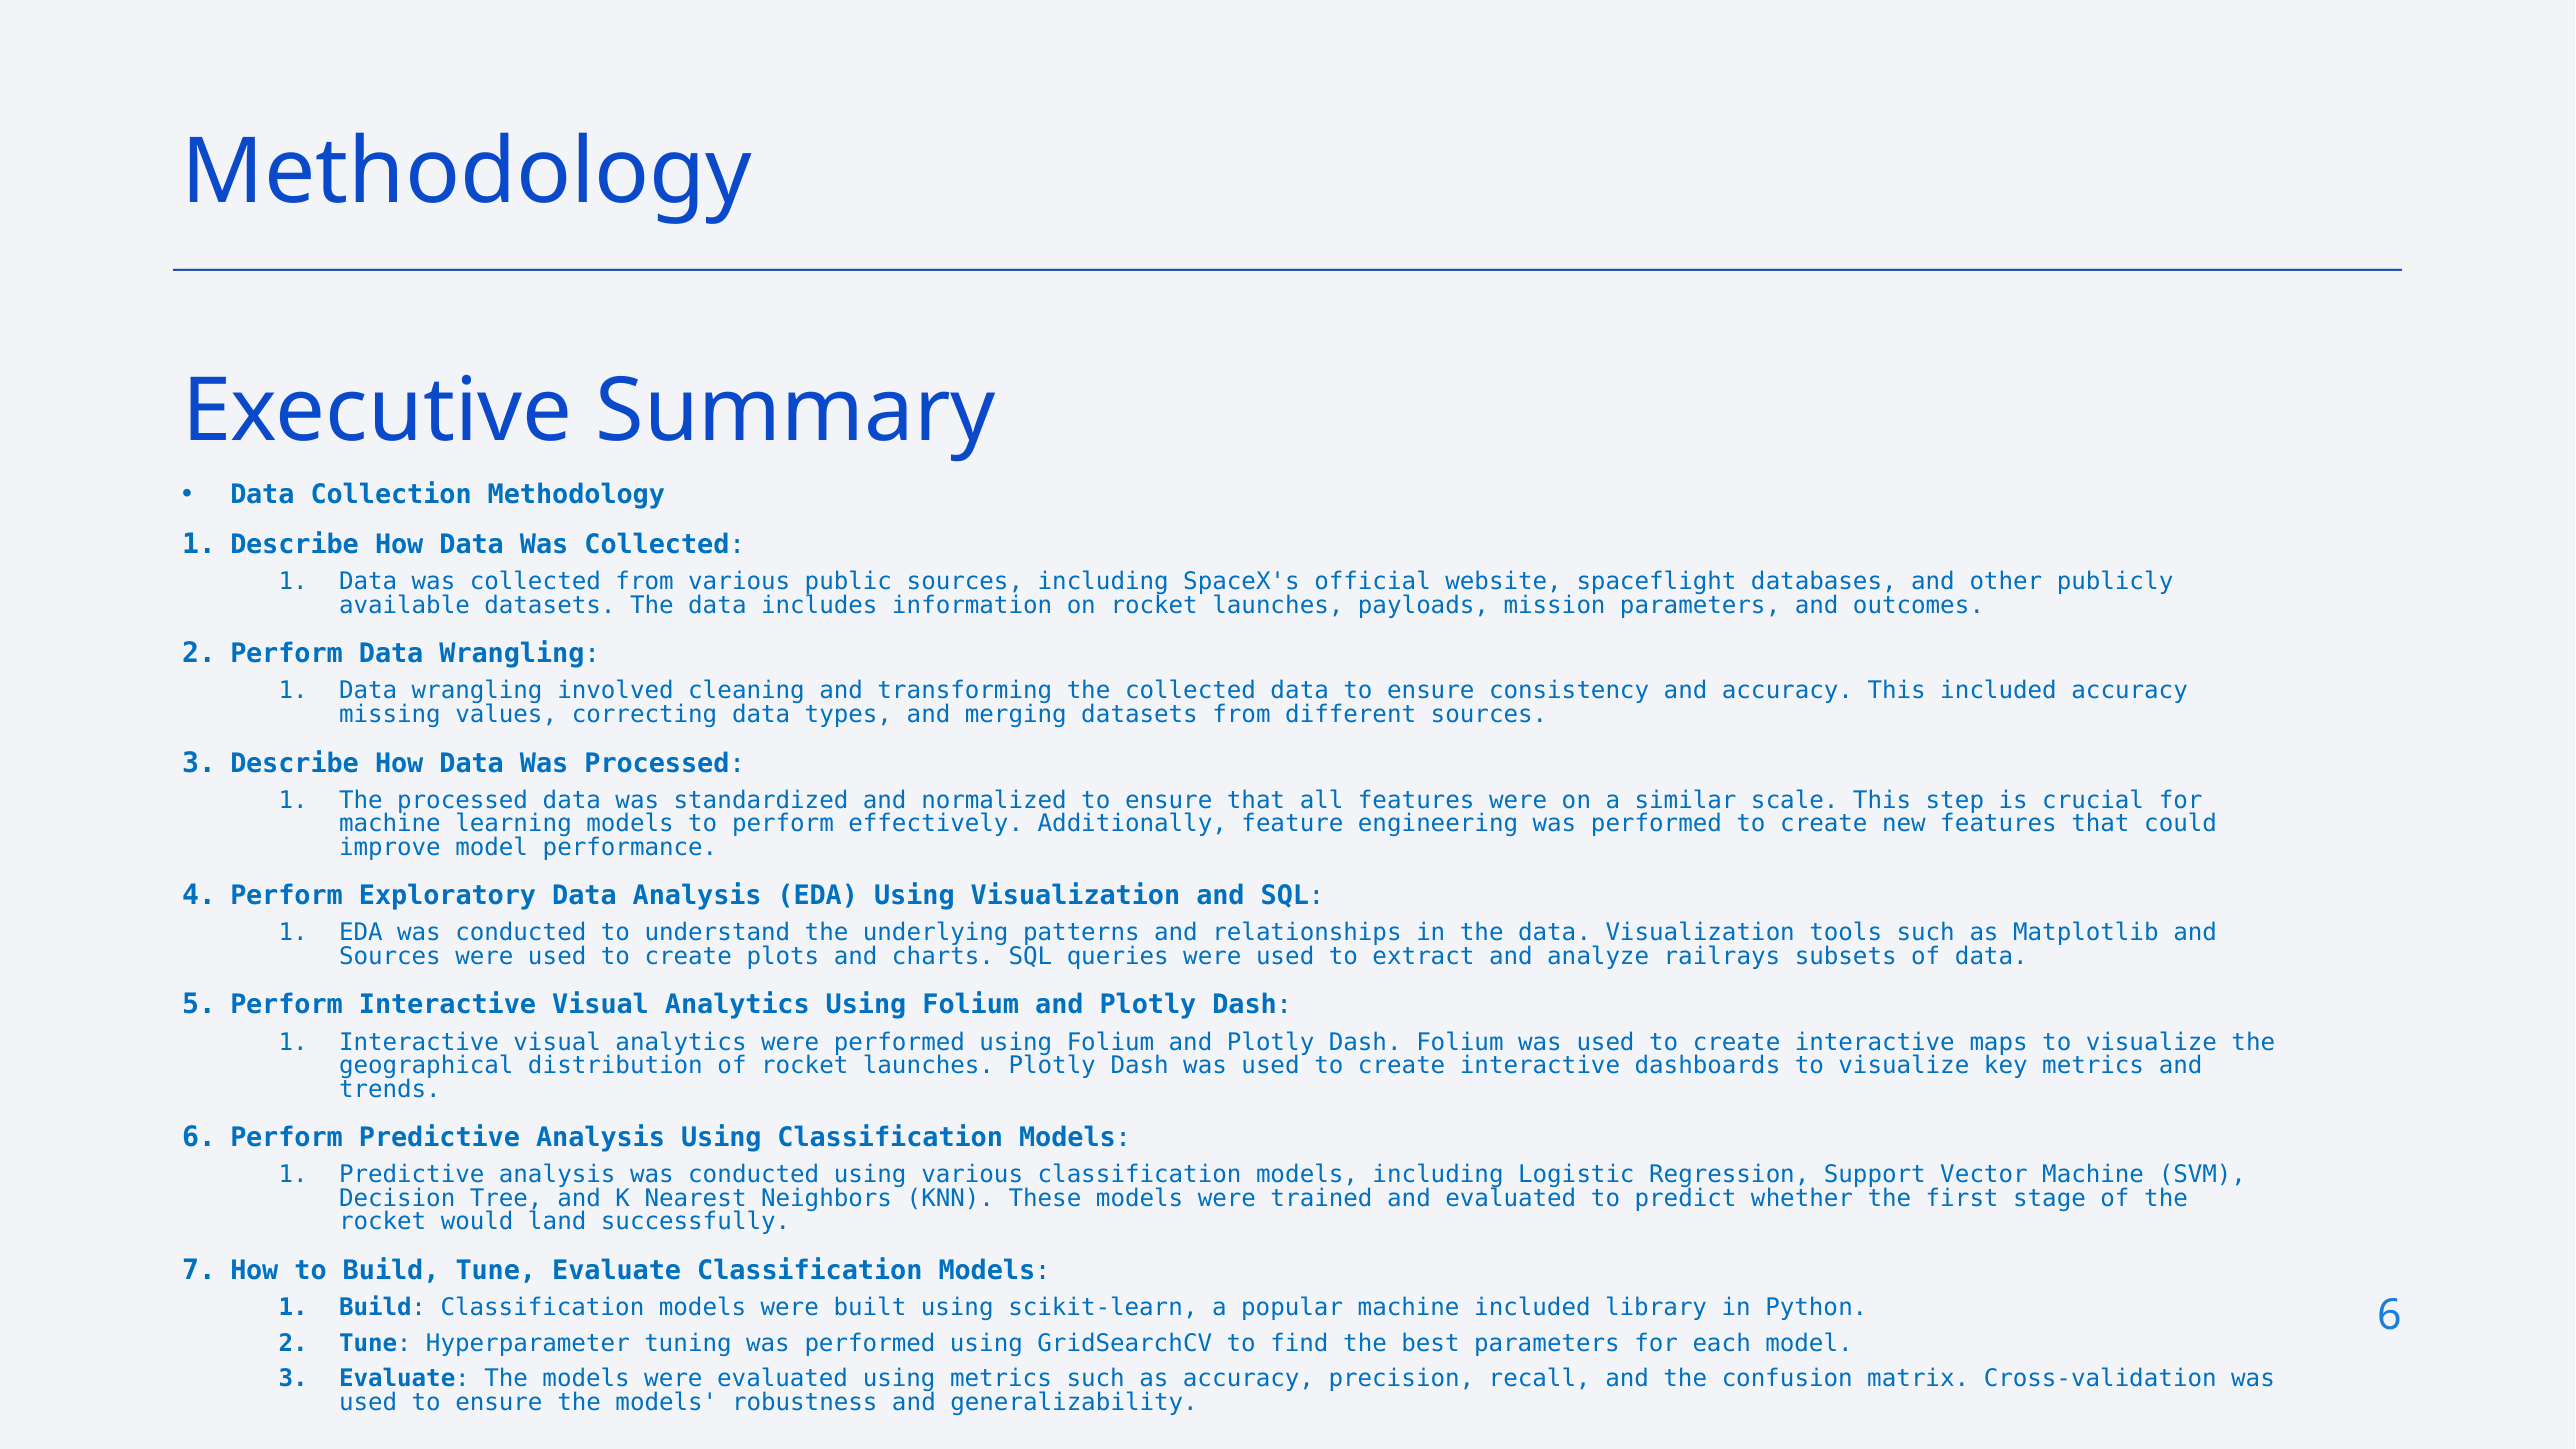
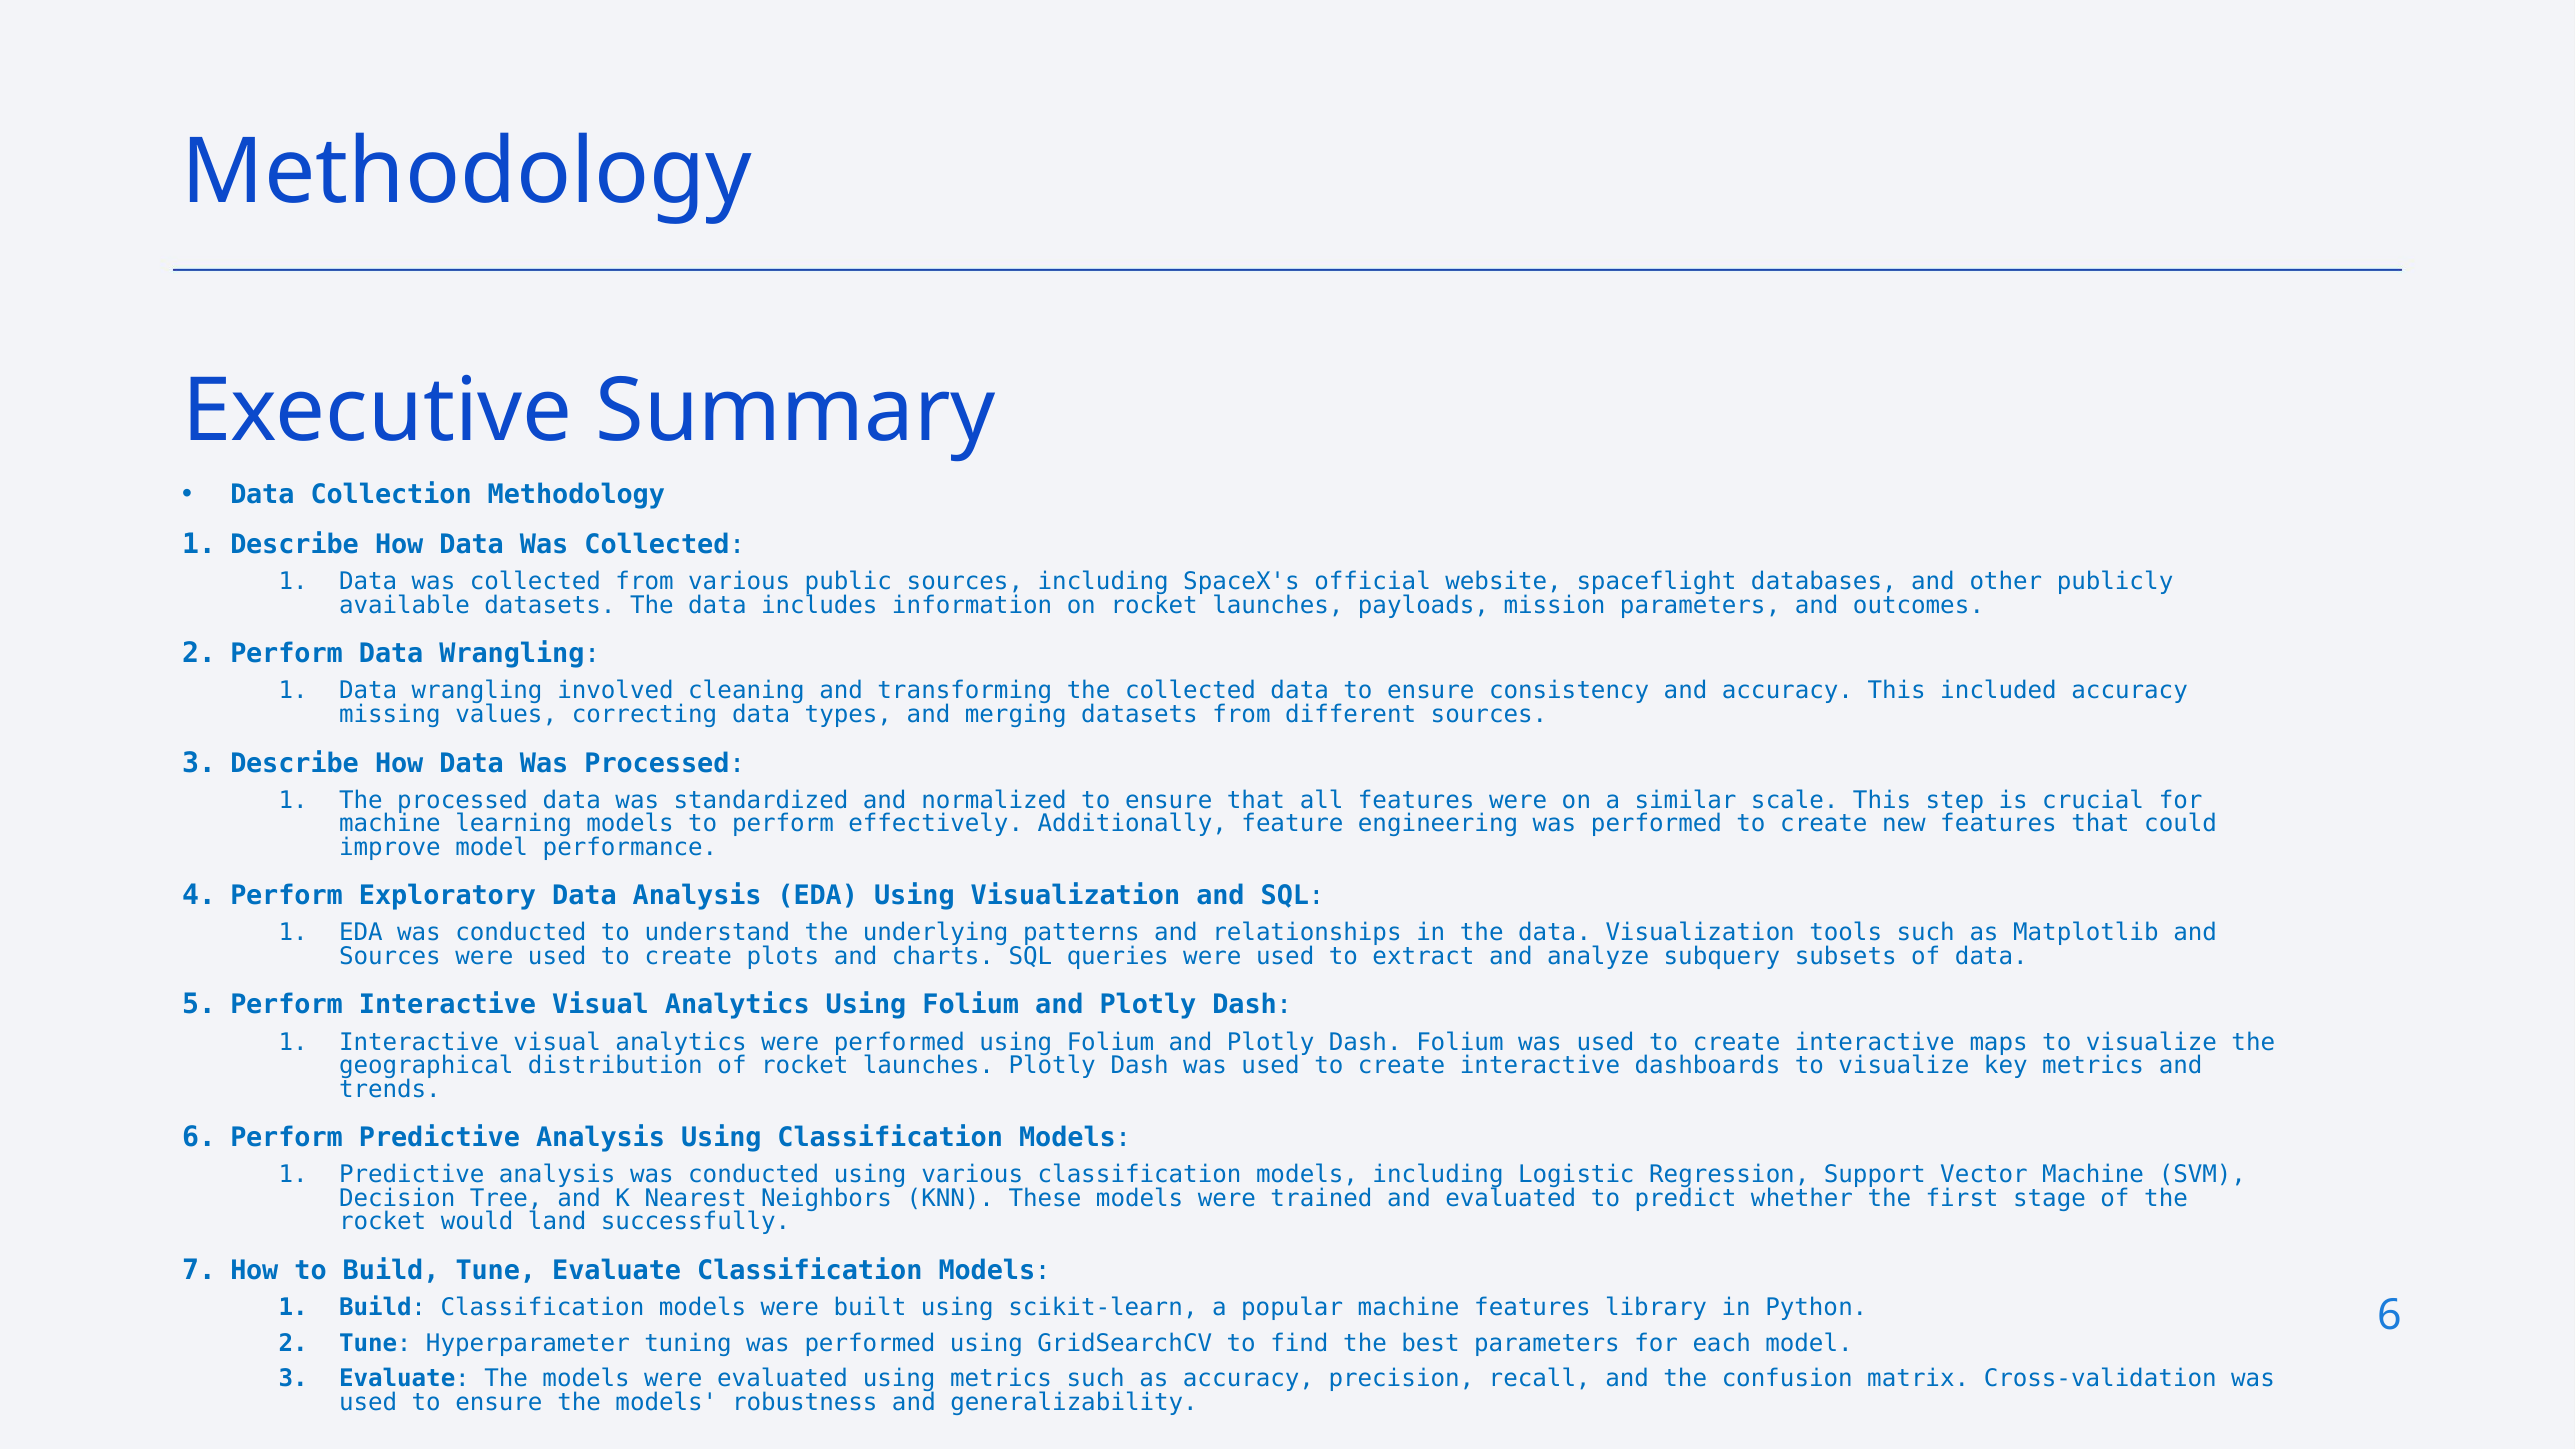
railrays: railrays -> subquery (1722, 956)
machine included: included -> features (1532, 1308)
